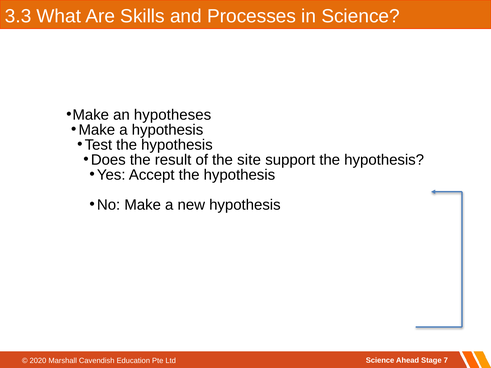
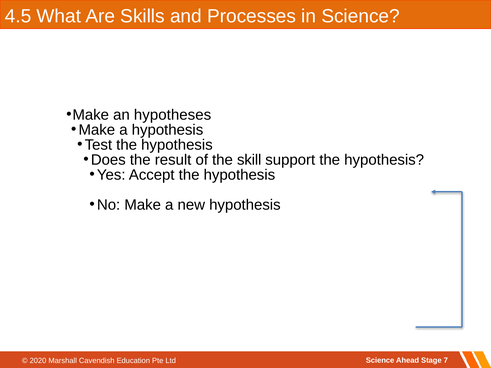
3.3: 3.3 -> 4.5 (18, 16)
site: site -> skill (249, 160)
